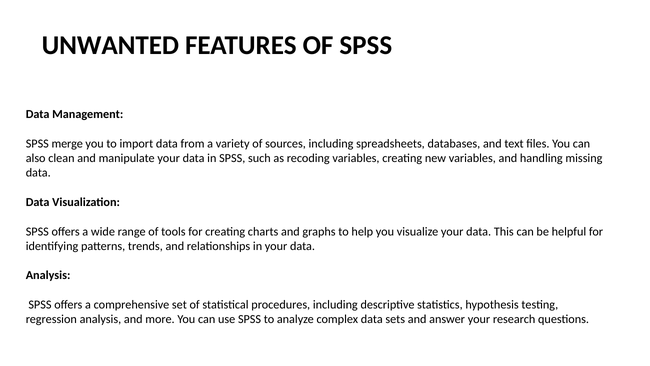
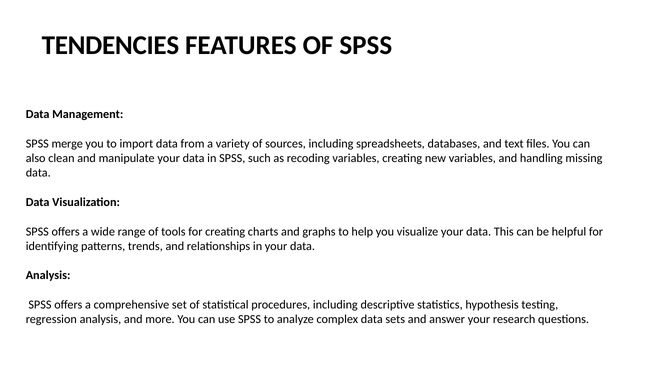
UNWANTED: UNWANTED -> TENDENCIES (110, 45)
